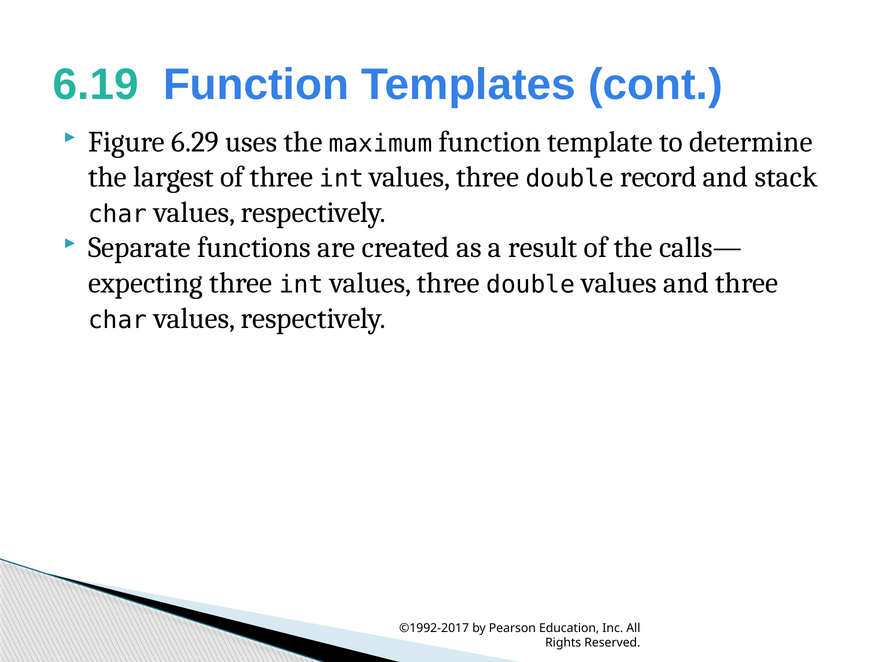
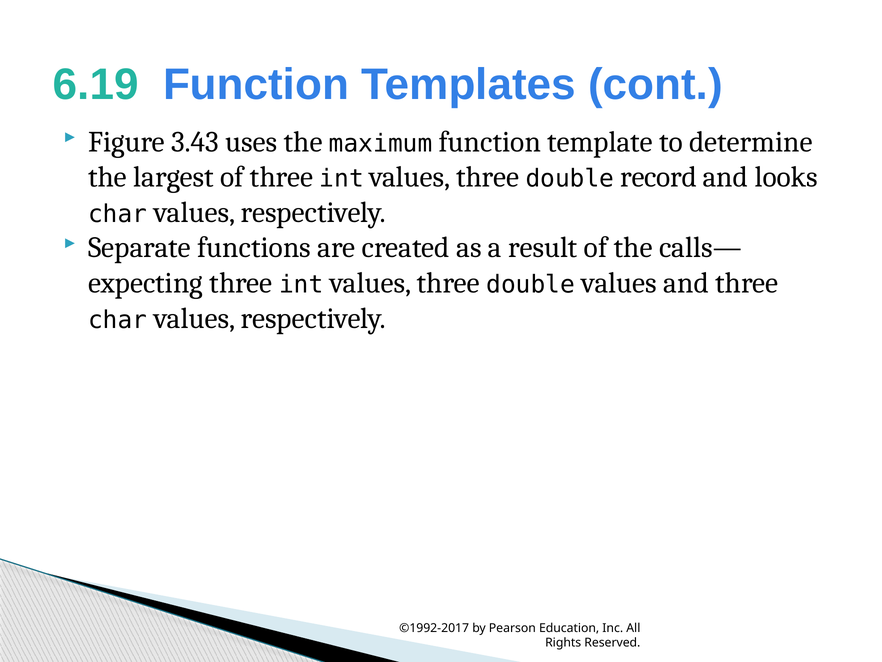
6.29: 6.29 -> 3.43 (195, 142)
stack: stack -> looks (786, 177)
